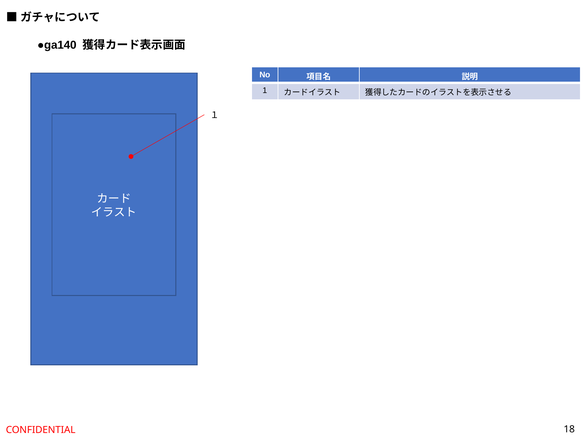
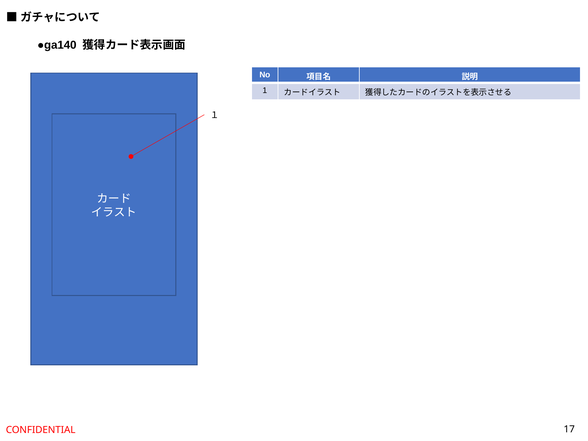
18: 18 -> 17 (569, 429)
